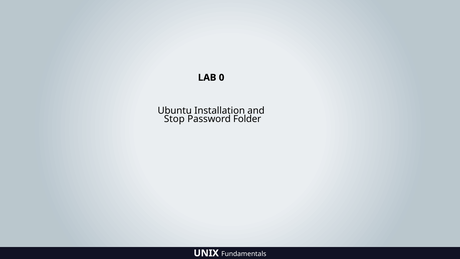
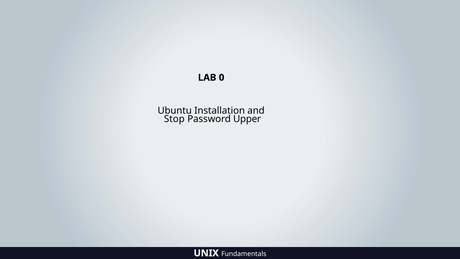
Folder: Folder -> Upper (247, 119)
